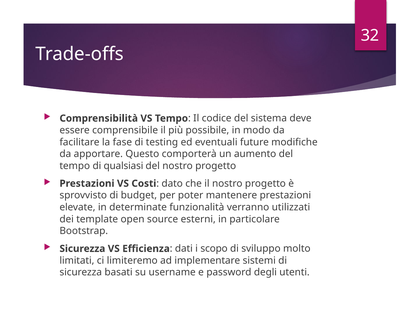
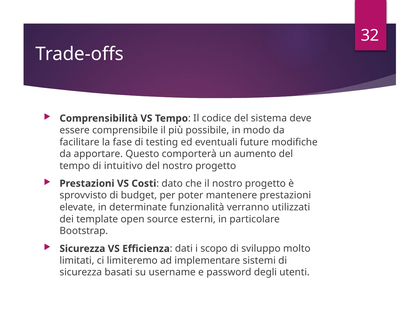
qualsiasi: qualsiasi -> intuitivo (123, 166)
